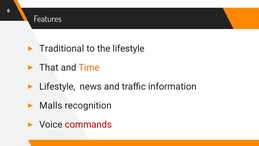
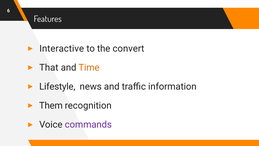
Traditional: Traditional -> Interactive (62, 48)
the lifestyle: lifestyle -> convert (128, 48)
Malls: Malls -> Them (51, 105)
commands colour: red -> purple (88, 124)
